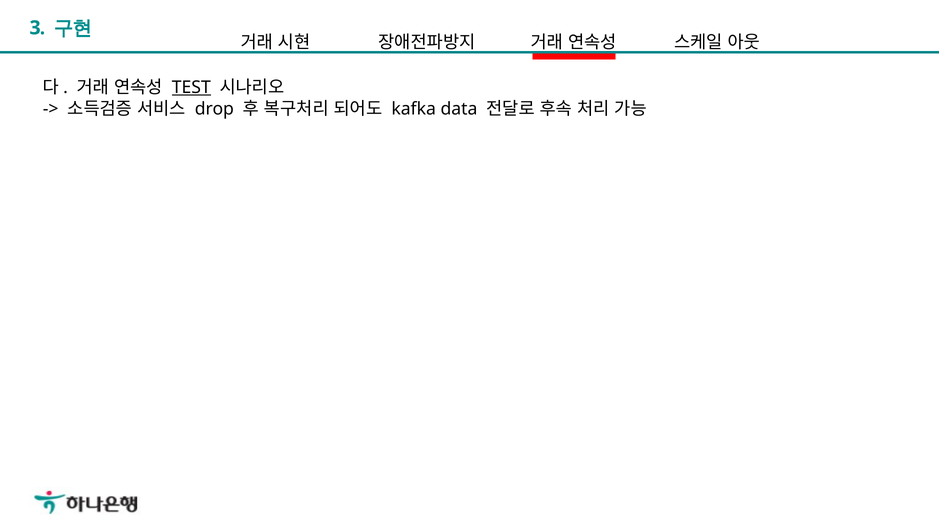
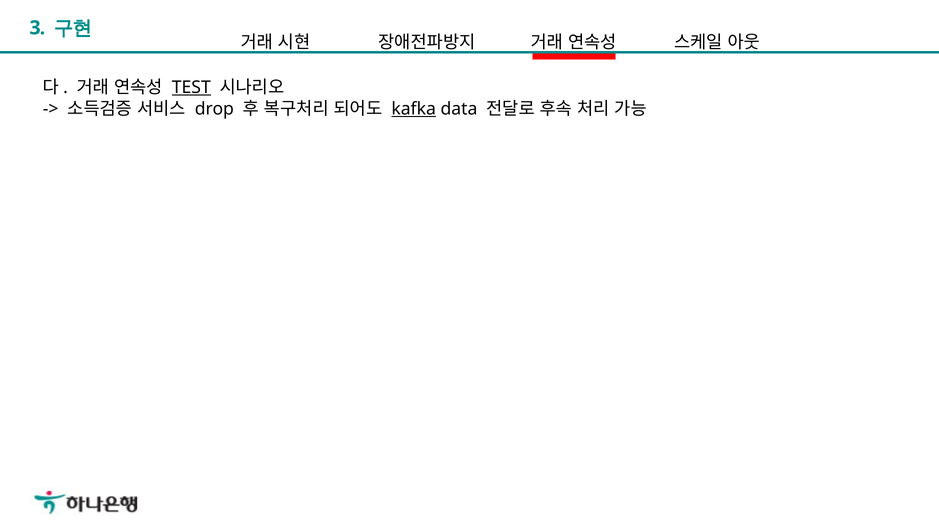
kafka underline: none -> present (414, 109)
